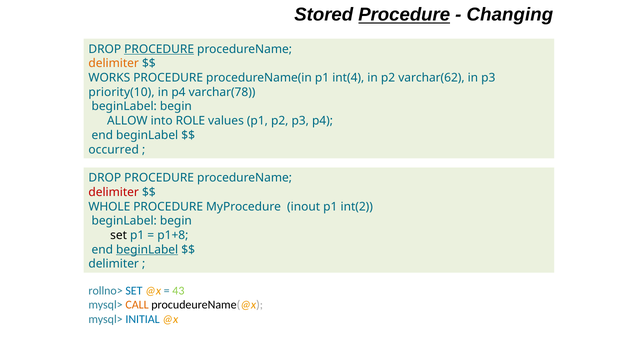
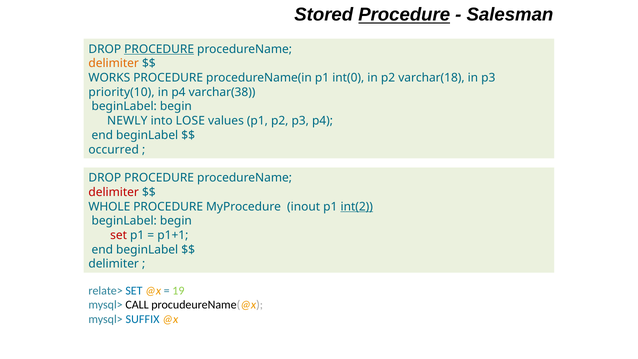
Changing: Changing -> Salesman (510, 15)
int(4: int(4 -> int(0 (348, 78)
varchar(62: varchar(62 -> varchar(18 (431, 78)
varchar(78: varchar(78 -> varchar(38 (222, 92)
ALLOW: ALLOW -> NEWLY (127, 121)
ROLE: ROLE -> LOSE (190, 121)
int(2 underline: none -> present (357, 207)
set colour: black -> red (119, 235)
p1+8: p1+8 -> p1+1 (173, 235)
beginLabel underline: present -> none (147, 250)
rollno>: rollno> -> relate> (106, 291)
43: 43 -> 19 (178, 291)
CALL colour: orange -> black (137, 305)
INITIAL: INITIAL -> SUFFIX (142, 319)
